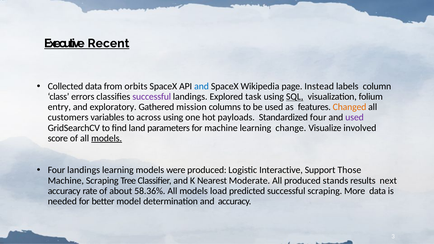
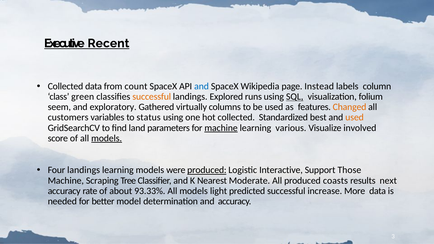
orbits: orbits -> count (136, 86)
errors: errors -> green (83, 97)
successful colour: purple -> orange (152, 97)
task: task -> runs (253, 97)
entry: entry -> seem (59, 107)
mission: mission -> virtually (192, 107)
across: across -> status (149, 118)
hot payloads: payloads -> collected (236, 118)
Standardized four: four -> best (318, 118)
used colour: purple -> orange (355, 118)
machine underline: none -> present (221, 128)
change: change -> various (291, 128)
produced underline: none -> present (207, 170)
stands: stands -> coasts (335, 181)
58.36%: 58.36% -> 93.33% (150, 191)
load: load -> light (219, 191)
successful scraping: scraping -> increase (325, 191)
